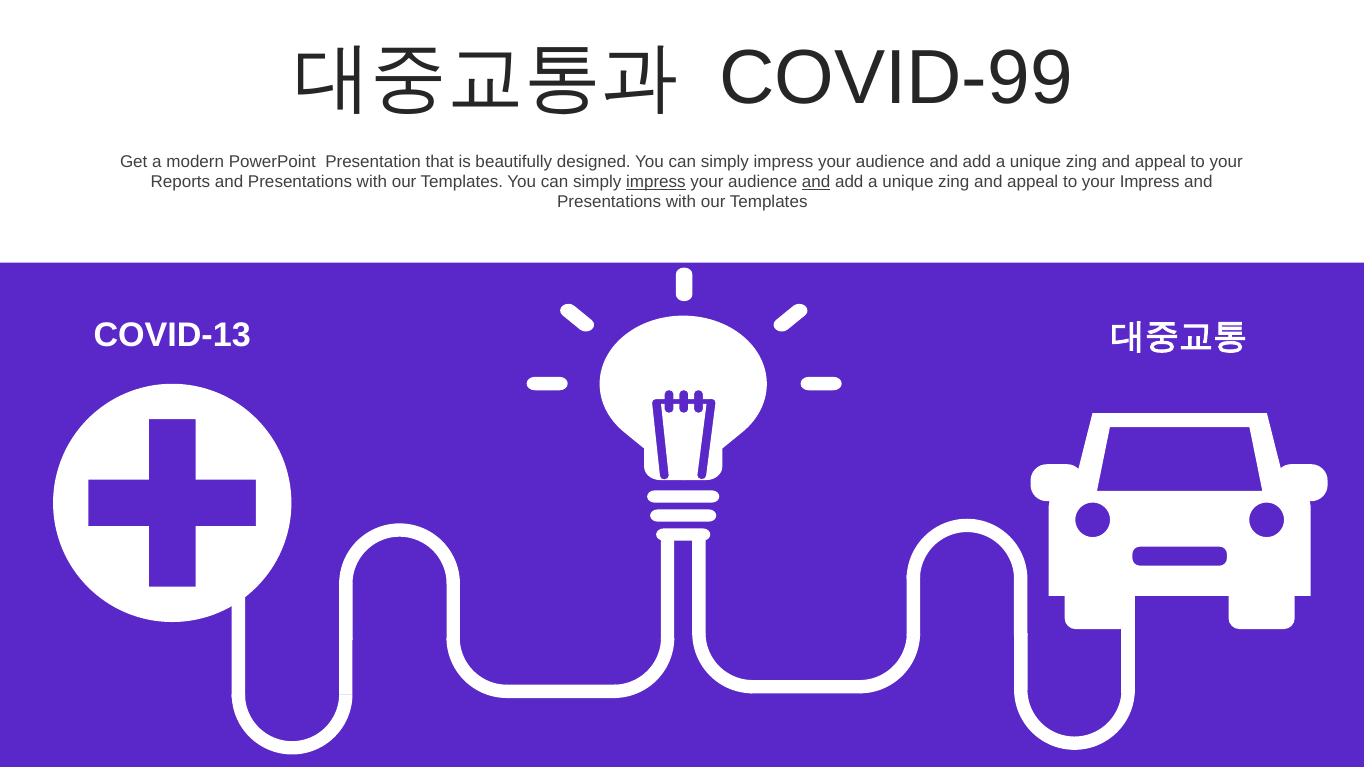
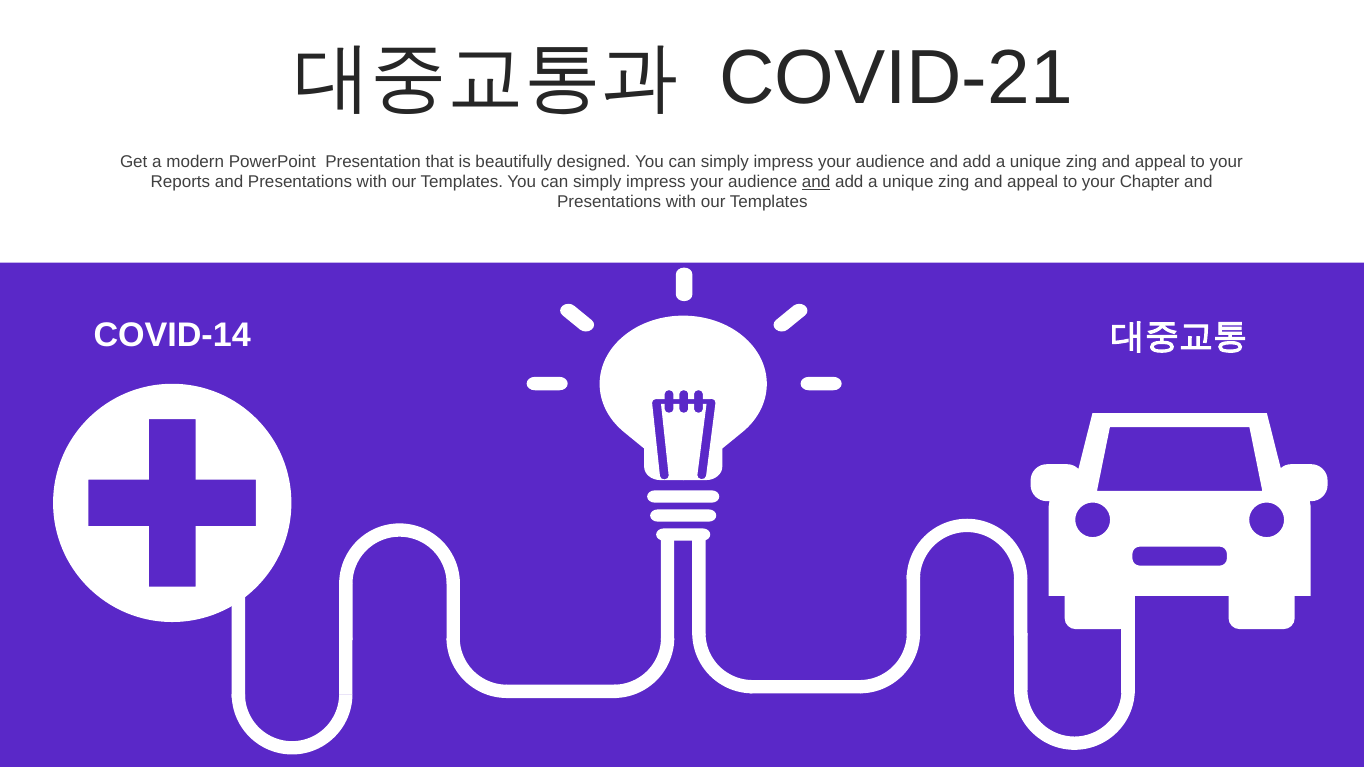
COVID-99: COVID-99 -> COVID-21 (896, 78)
impress underline: present -> none (656, 182)
your Impress: Impress -> Chapter (1150, 182)
COVID-13: COVID-13 -> COVID-14 (172, 336)
